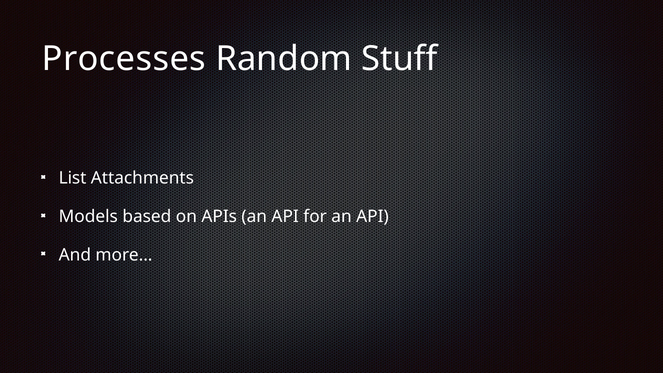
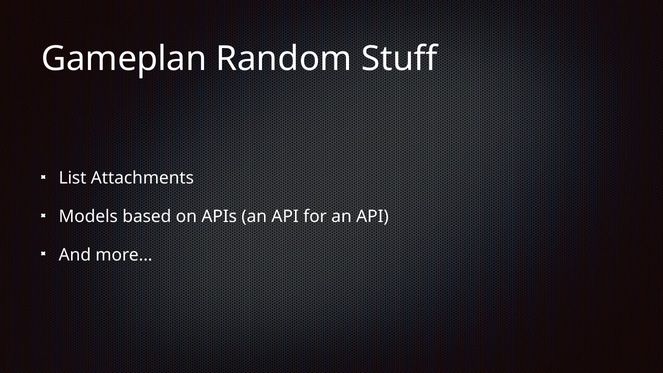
Processes: Processes -> Gameplan (124, 59)
